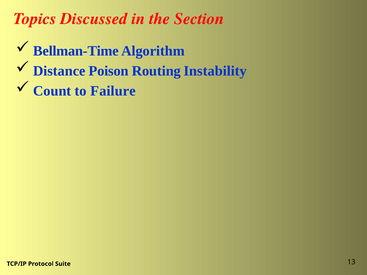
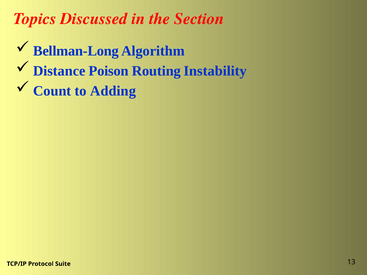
Bellman-Time: Bellman-Time -> Bellman-Long (76, 51)
Failure: Failure -> Adding (113, 91)
